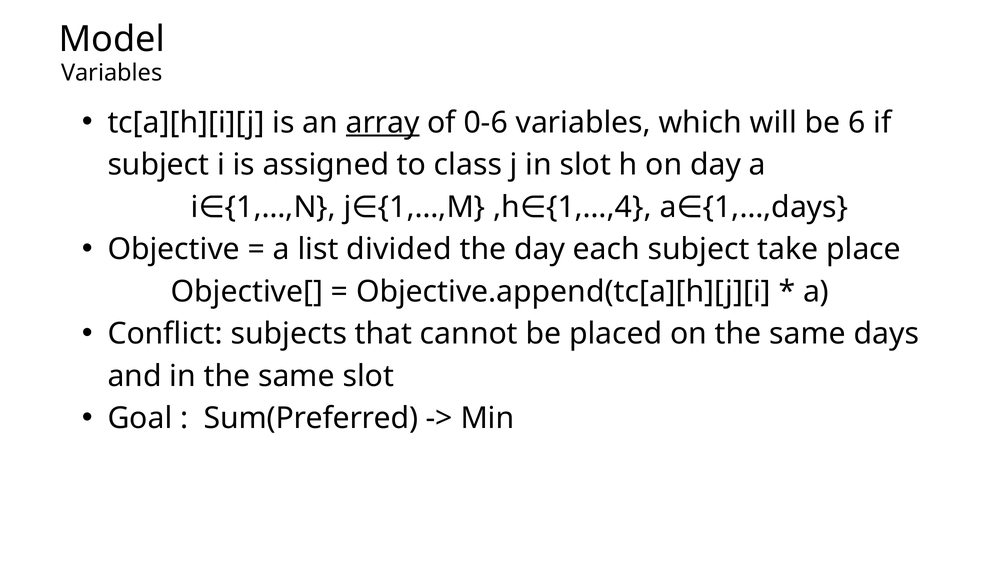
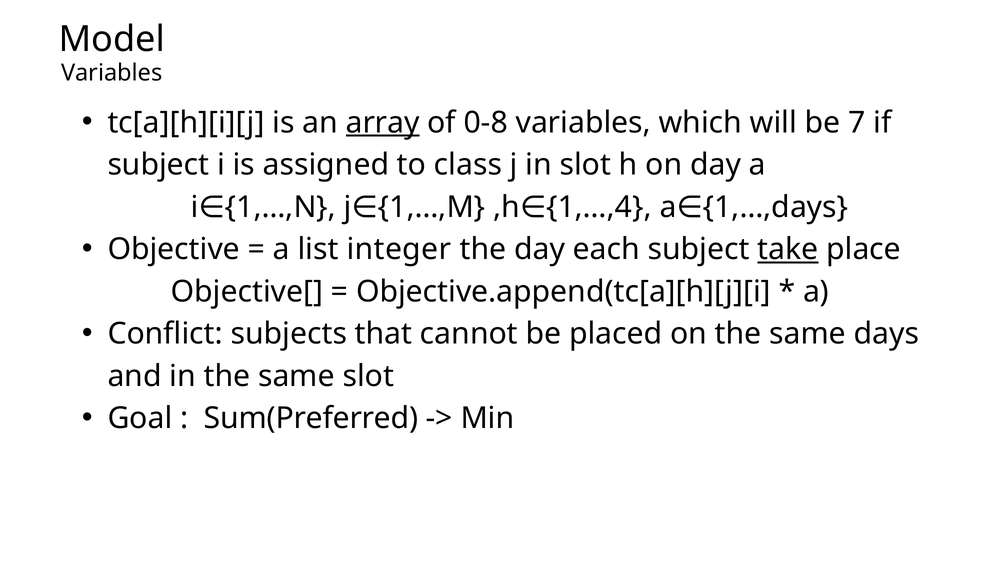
0-6: 0-6 -> 0-8 (486, 122)
6: 6 -> 7 (857, 122)
divided: divided -> integer (399, 249)
take underline: none -> present (788, 249)
